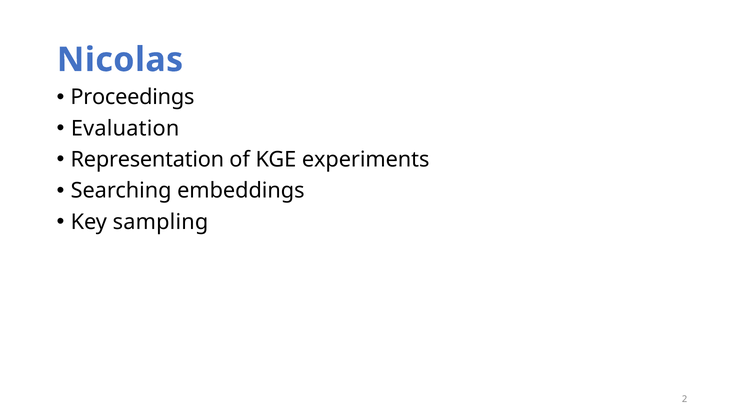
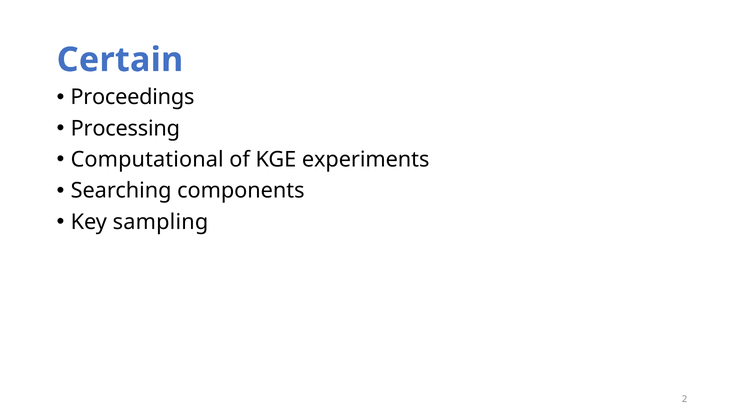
Nicolas: Nicolas -> Certain (120, 60)
Evaluation: Evaluation -> Processing (125, 128)
Representation: Representation -> Computational (147, 159)
embeddings: embeddings -> components (241, 191)
